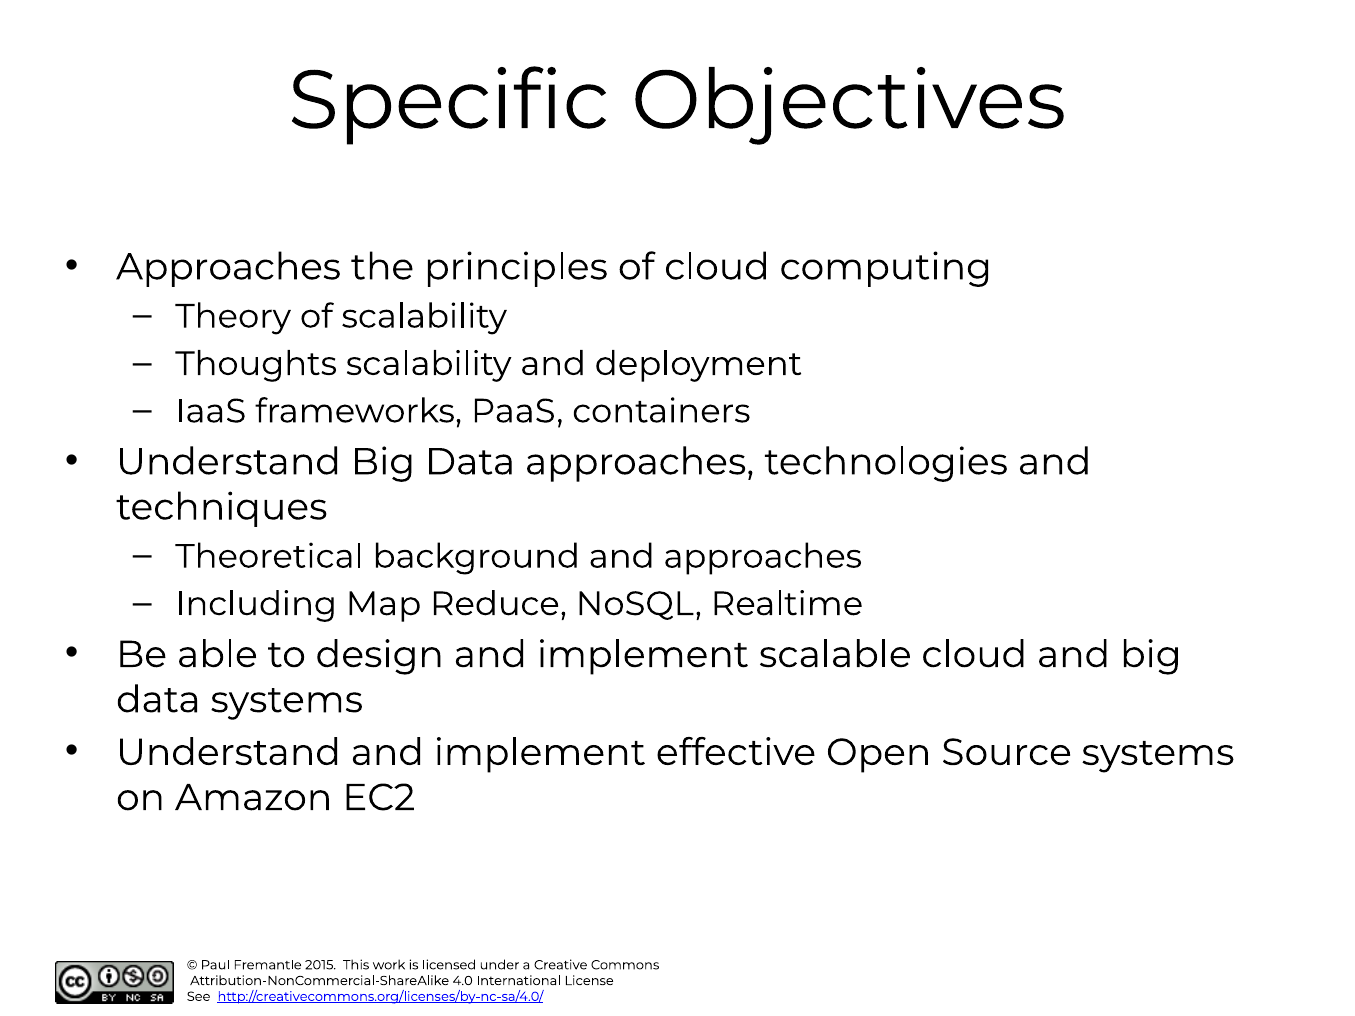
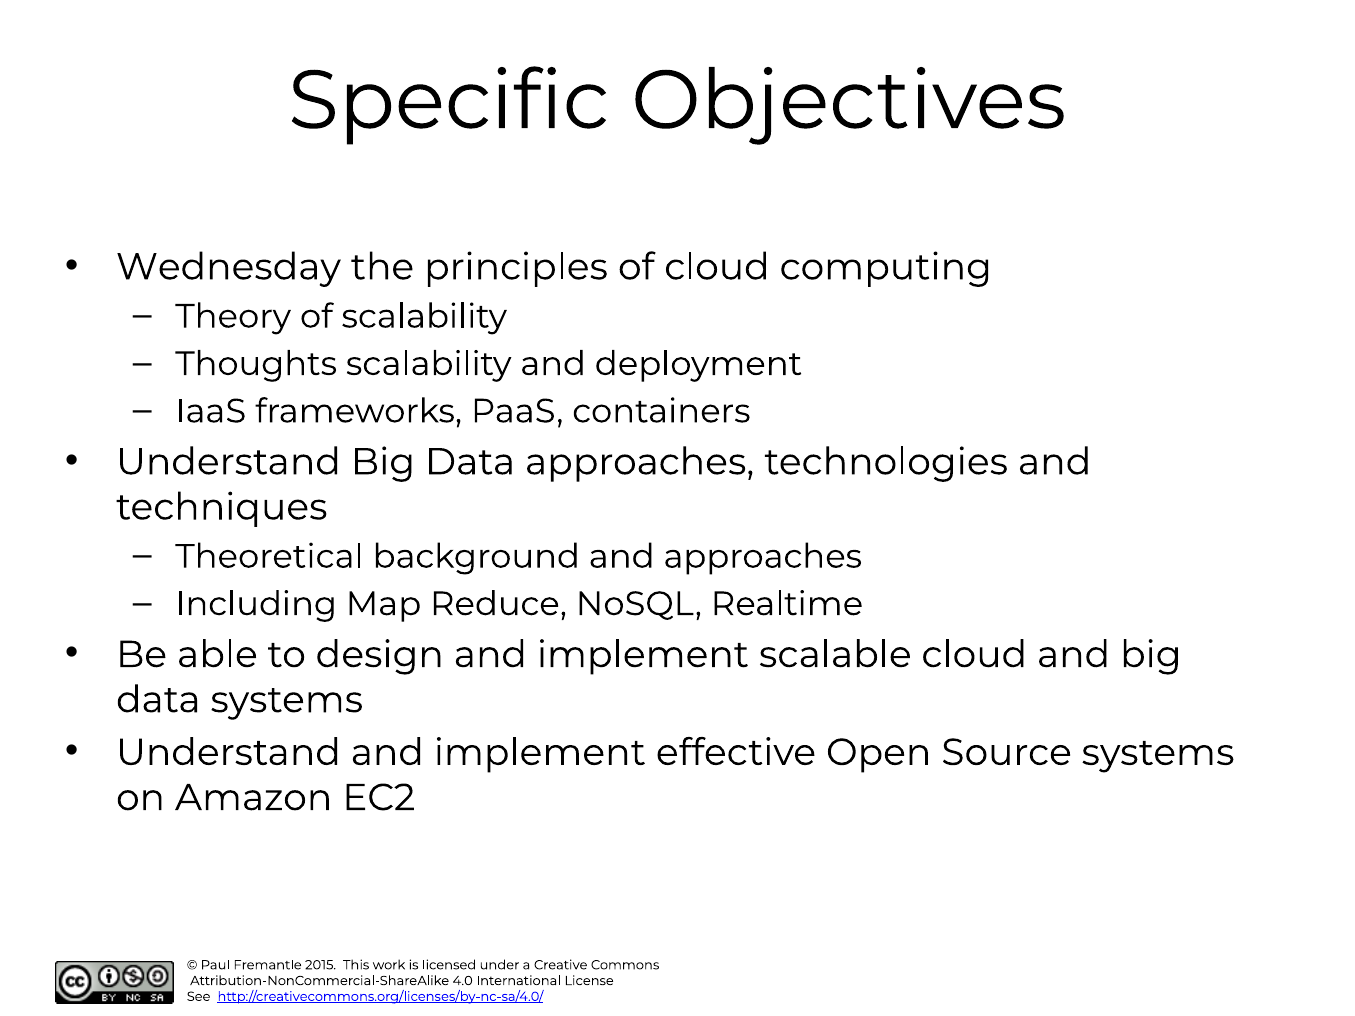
Approaches: Approaches -> Wednesday (228, 267)
